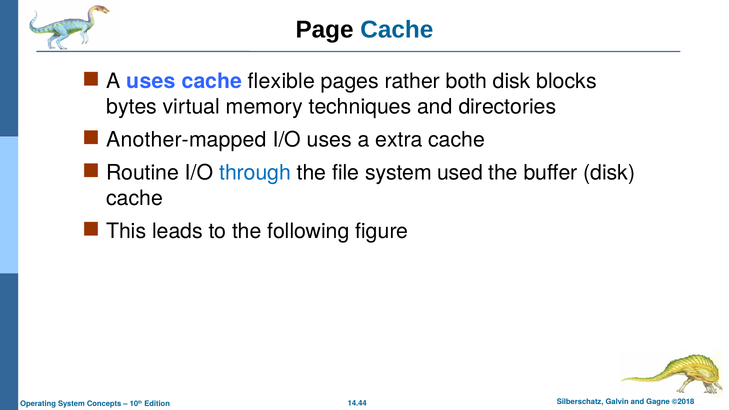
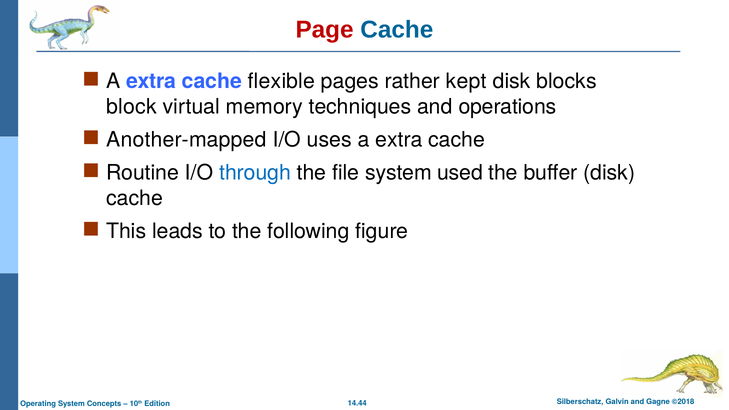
Page colour: black -> red (325, 30)
uses: uses -> extra (151, 81)
both: both -> kept (466, 81)
bytes: bytes -> block (131, 107)
directories: directories -> operations (507, 107)
